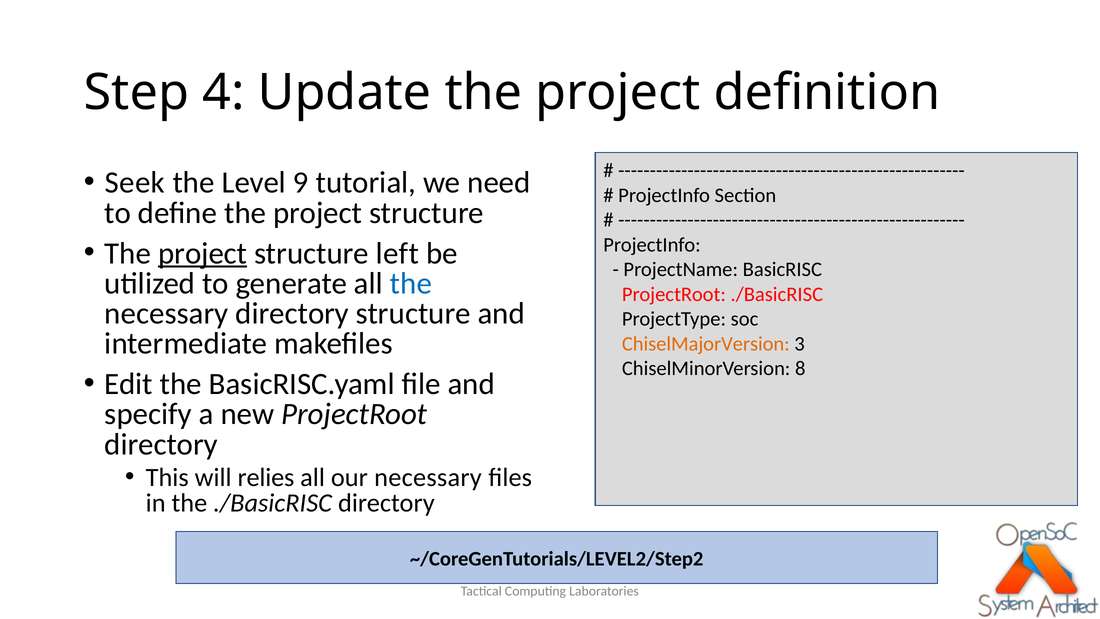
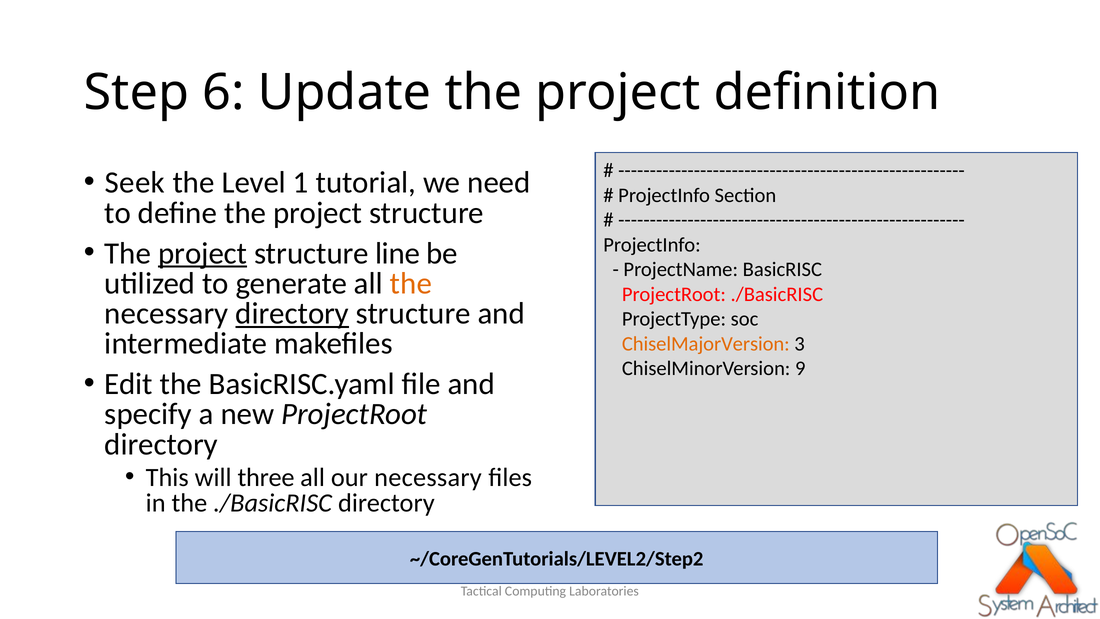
4: 4 -> 6 (223, 92)
9: 9 -> 1 (301, 183)
left: left -> line (398, 253)
the colour: blue -> orange (411, 283)
directory underline: none -> present (292, 313)
8: 8 -> 9 (800, 368)
relies: relies -> three (266, 477)
